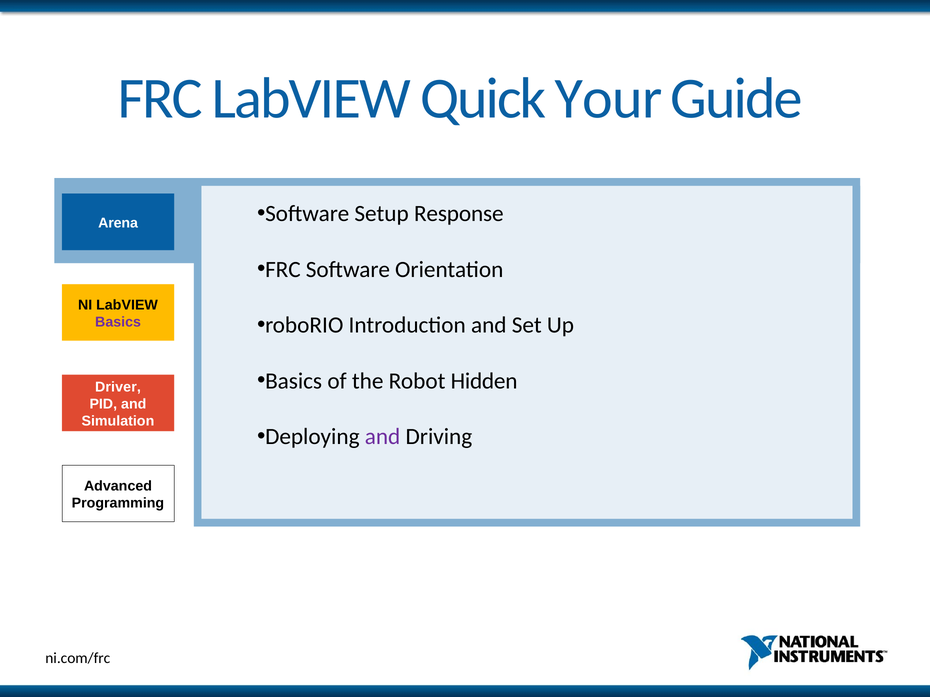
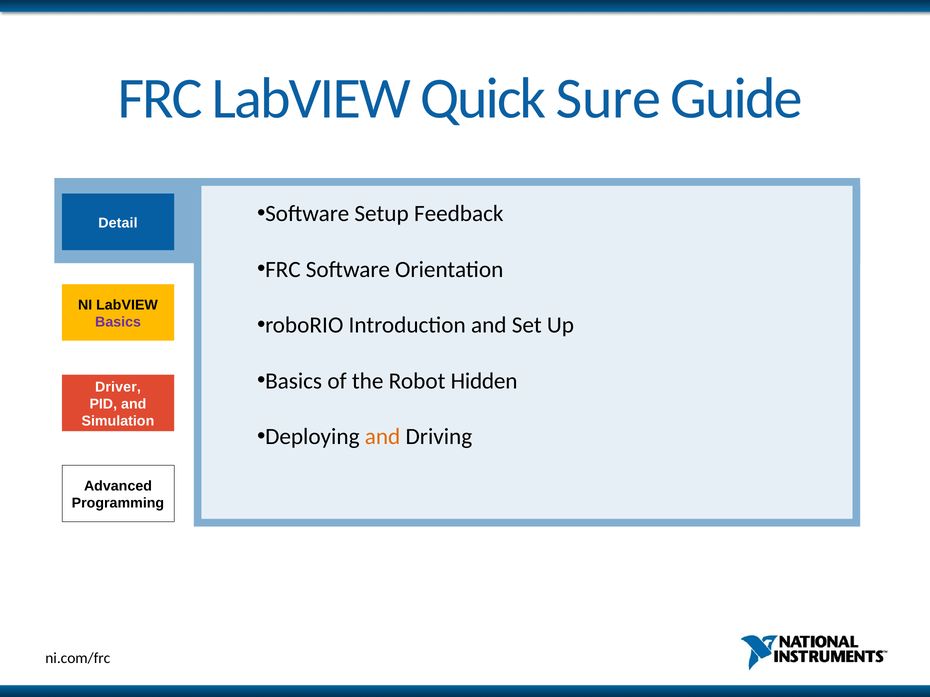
Your: Your -> Sure (608, 98)
Response: Response -> Feedback (459, 214)
Arena: Arena -> Detail (118, 223)
and colour: purple -> orange (383, 437)
